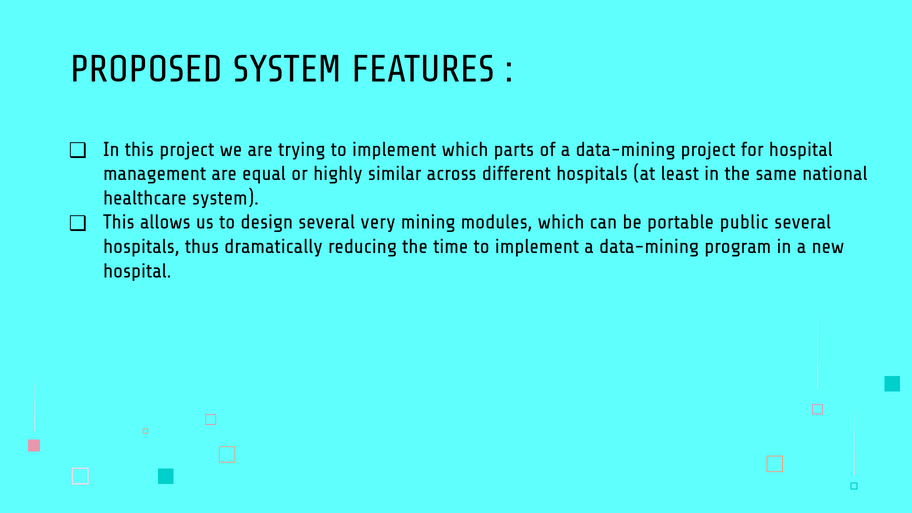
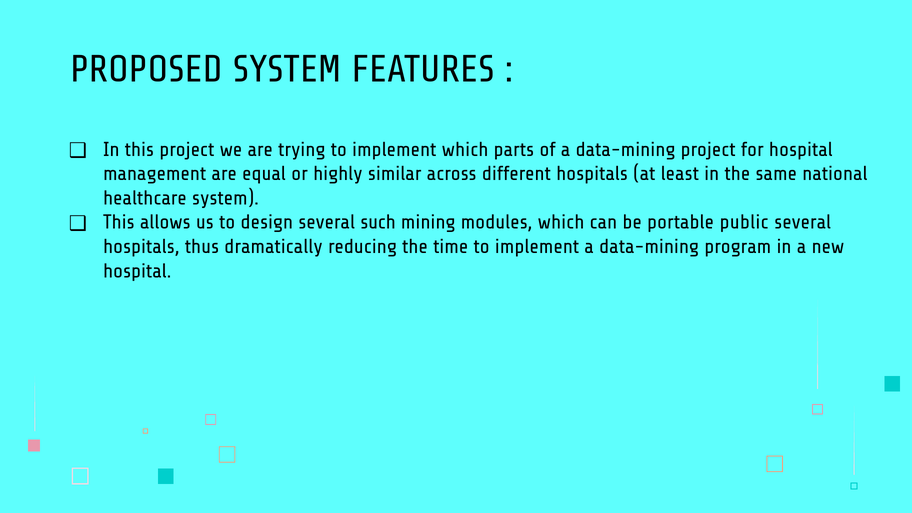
very: very -> such (378, 222)
